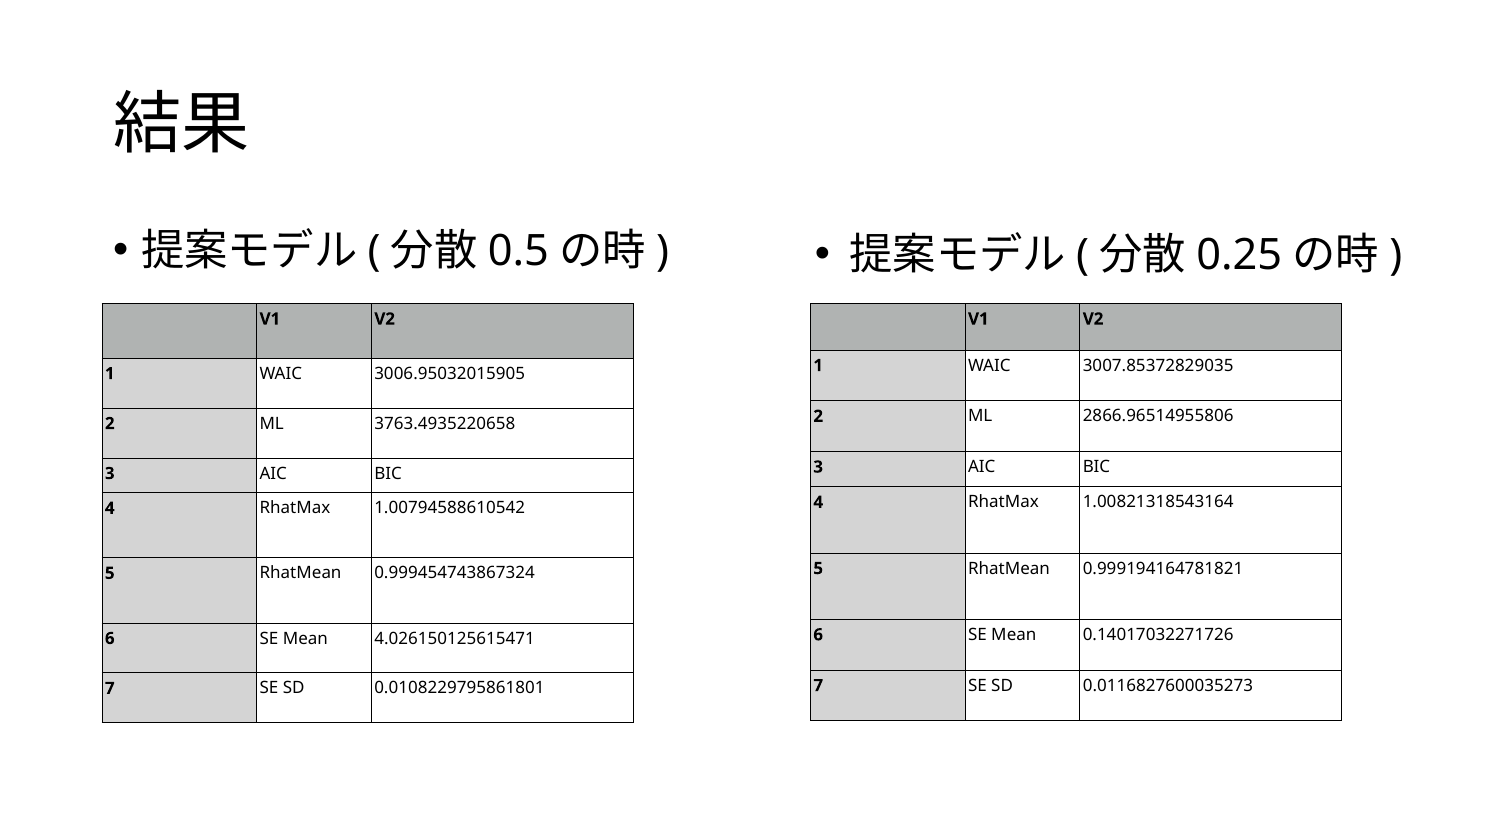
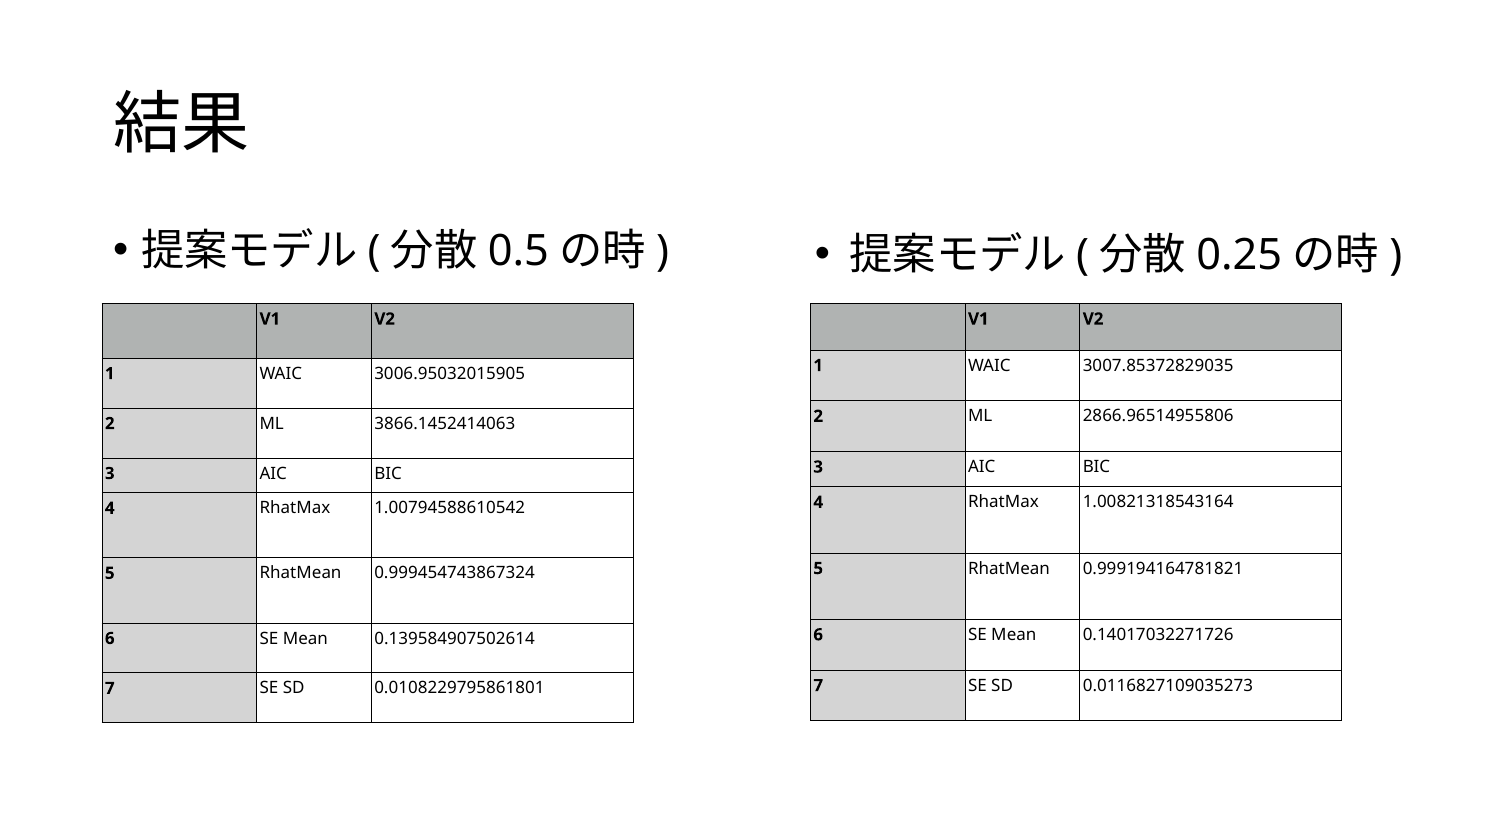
3763.4935220658: 3763.4935220658 -> 3866.1452414063 (445, 424)
4.026150125615471: 4.026150125615471 -> 0.139584907502614 (455, 639)
0.0116827600035273: 0.0116827600035273 -> 0.0116827109035273 (1168, 686)
